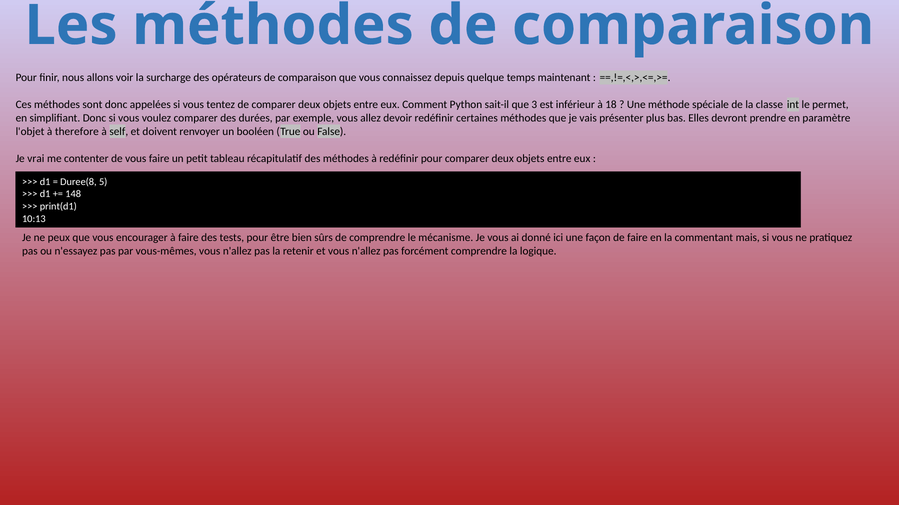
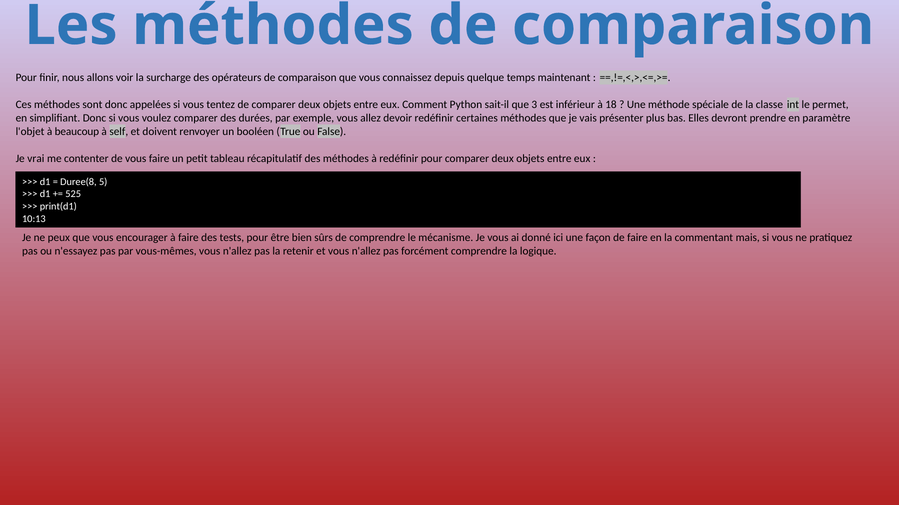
therefore: therefore -> beaucoup (77, 132)
148: 148 -> 525 (73, 194)
